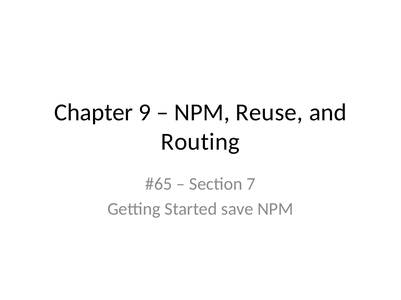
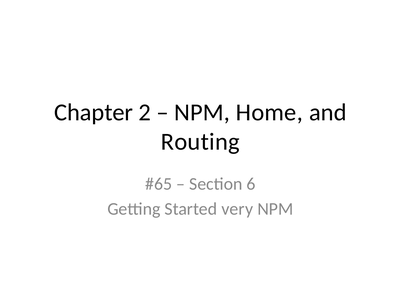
9: 9 -> 2 (145, 113)
Reuse: Reuse -> Home (269, 113)
7: 7 -> 6 (251, 184)
save: save -> very (237, 209)
